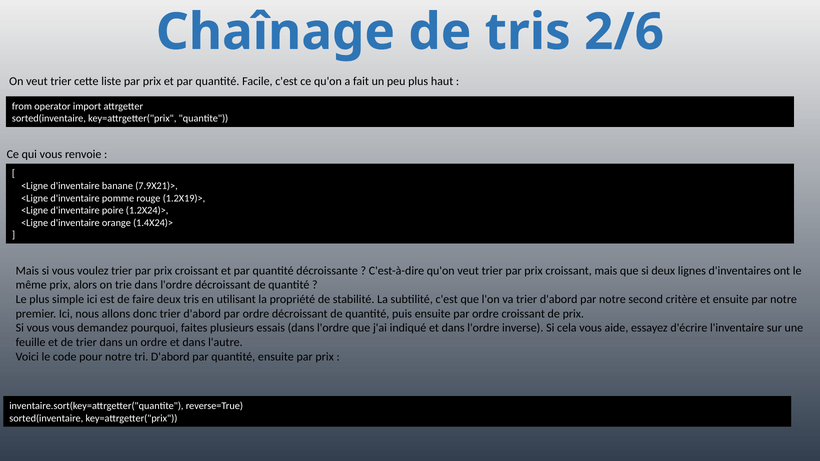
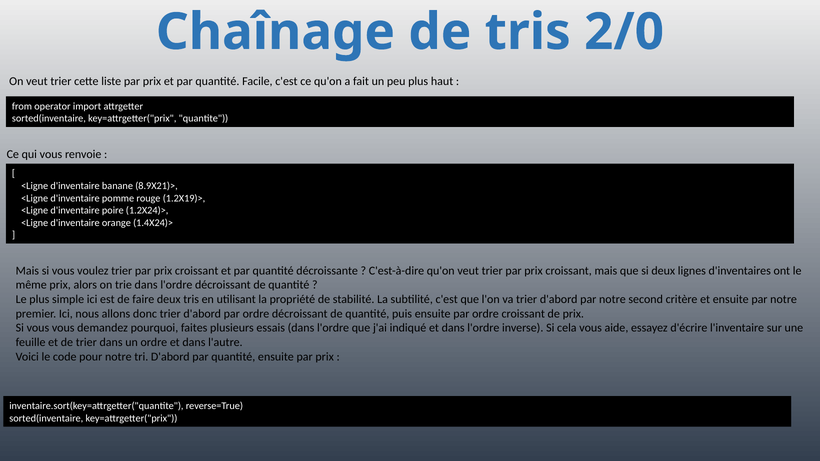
2/6: 2/6 -> 2/0 (624, 32)
7.9X21)>: 7.9X21)> -> 8.9X21)> (156, 186)
